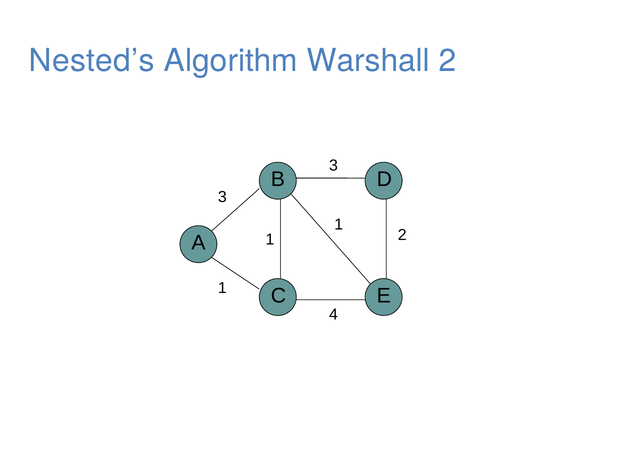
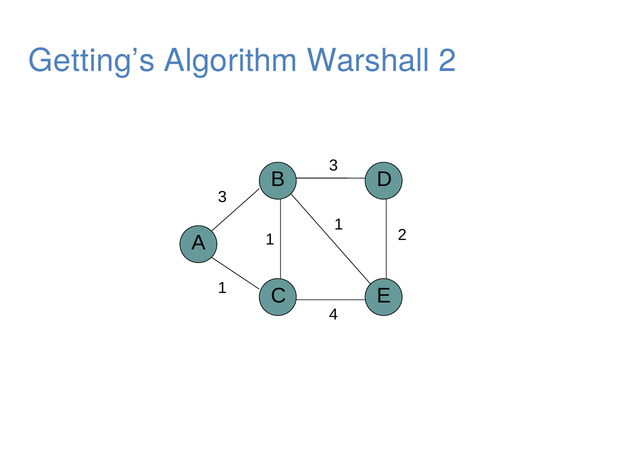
Nested’s: Nested’s -> Getting’s (92, 61)
